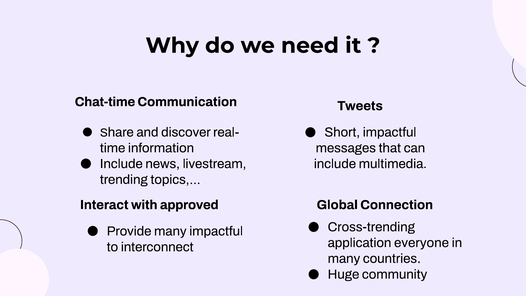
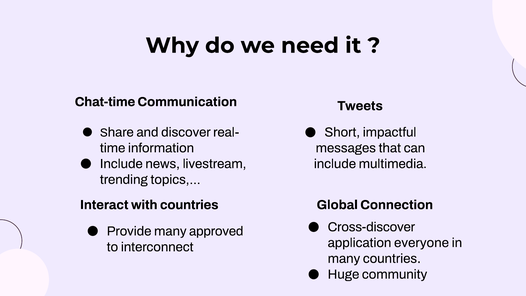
with approved: approved -> countries (189, 205)
Cross-trending: Cross-trending -> Cross-discover (371, 227)
many impactful: impactful -> approved (216, 231)
